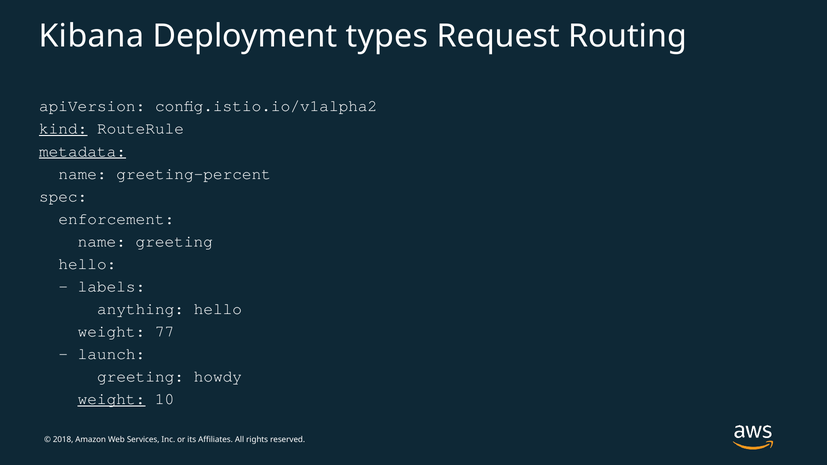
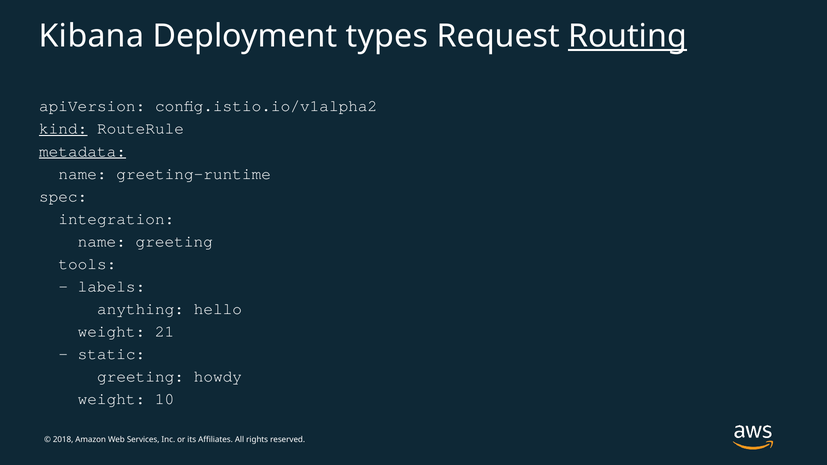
Routing underline: none -> present (627, 36)
greeting-percent: greeting-percent -> greeting-runtime (194, 174)
enforcement: enforcement -> integration (116, 219)
hello: hello -> tools (87, 264)
77: 77 -> 21 (165, 332)
launch: launch -> static (111, 354)
weight underline: present -> none (111, 399)
